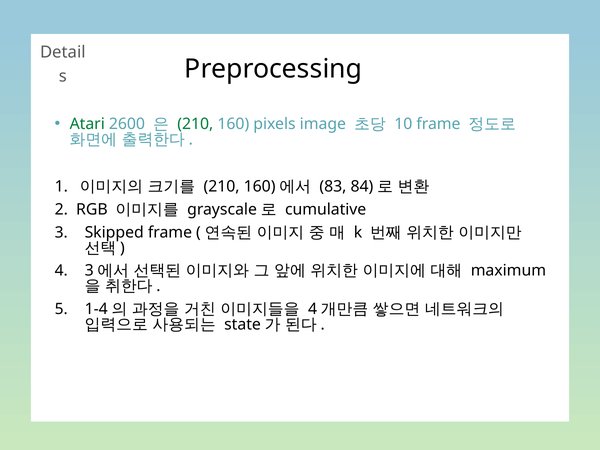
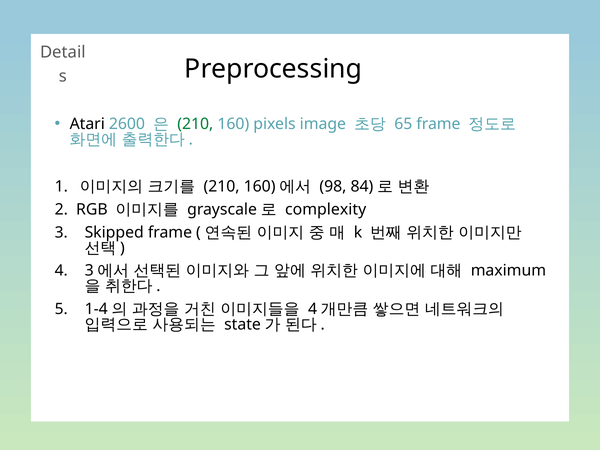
Atari colour: green -> black (87, 124)
10: 10 -> 65 (403, 124)
83: 83 -> 98 (333, 187)
cumulative: cumulative -> complexity (326, 210)
